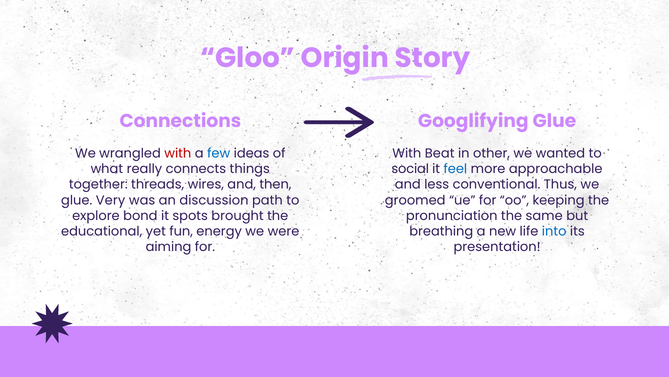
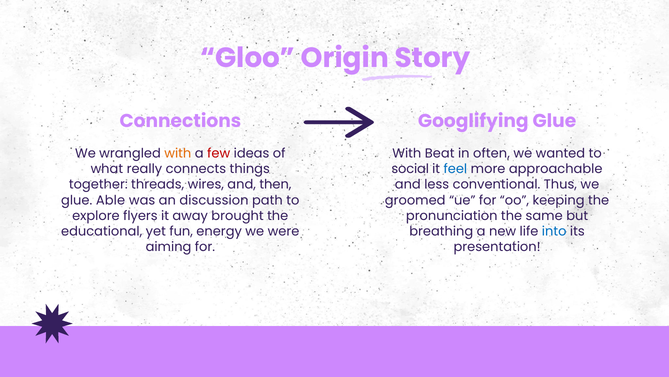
with colour: red -> orange (178, 153)
few colour: blue -> red (219, 153)
other: other -> often (491, 153)
Very: Very -> Able (111, 200)
bond: bond -> flyers (140, 216)
spots: spots -> away (190, 216)
